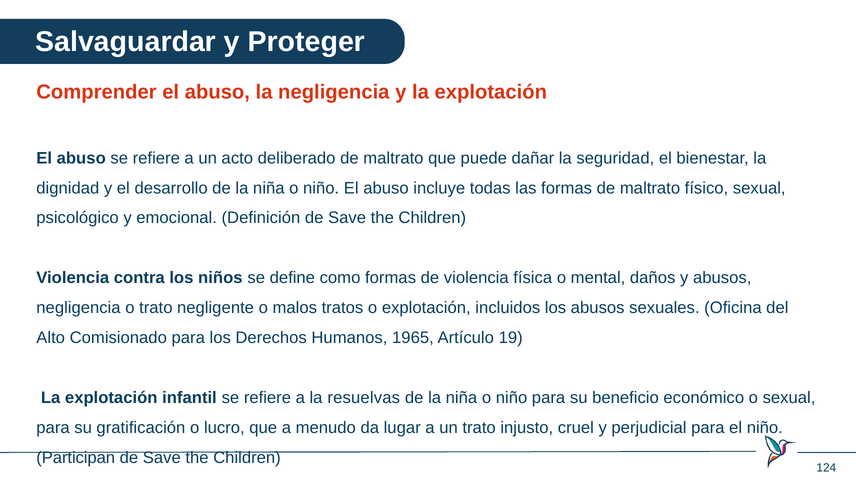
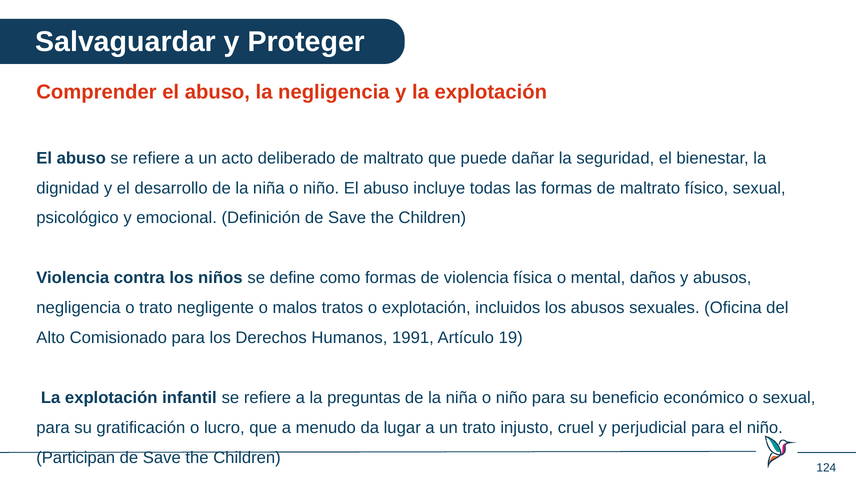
1965: 1965 -> 1991 (413, 338)
resuelvas: resuelvas -> preguntas (364, 398)
